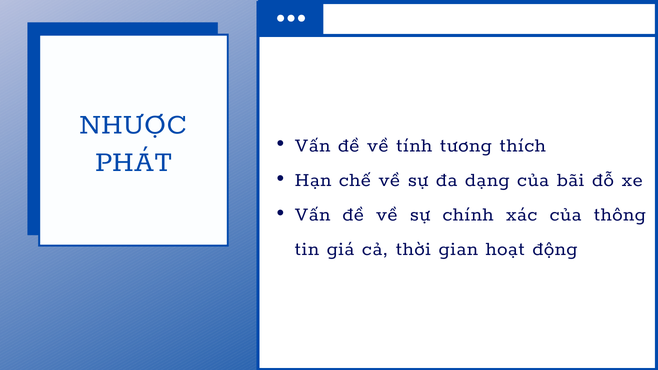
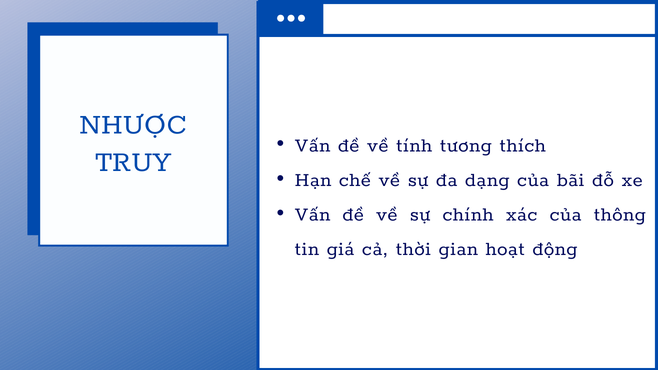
PHÁT: PHÁT -> TRUY (134, 161)
